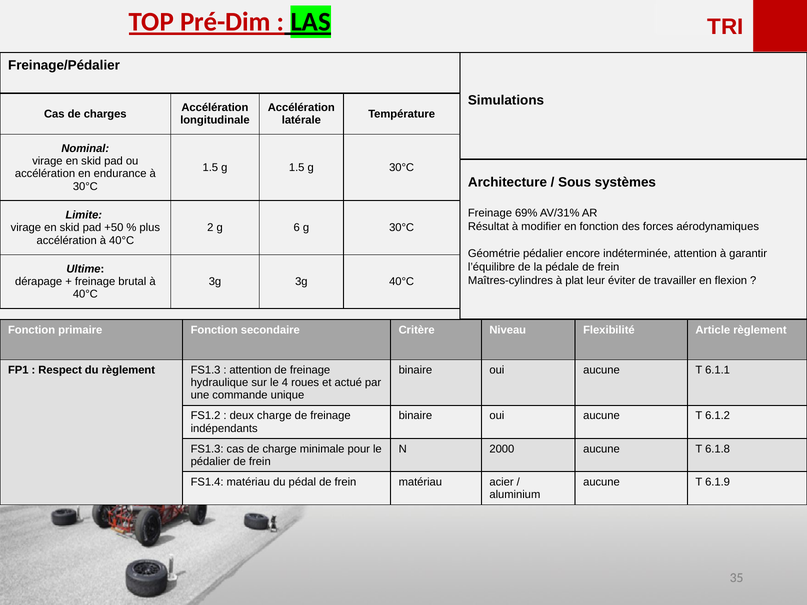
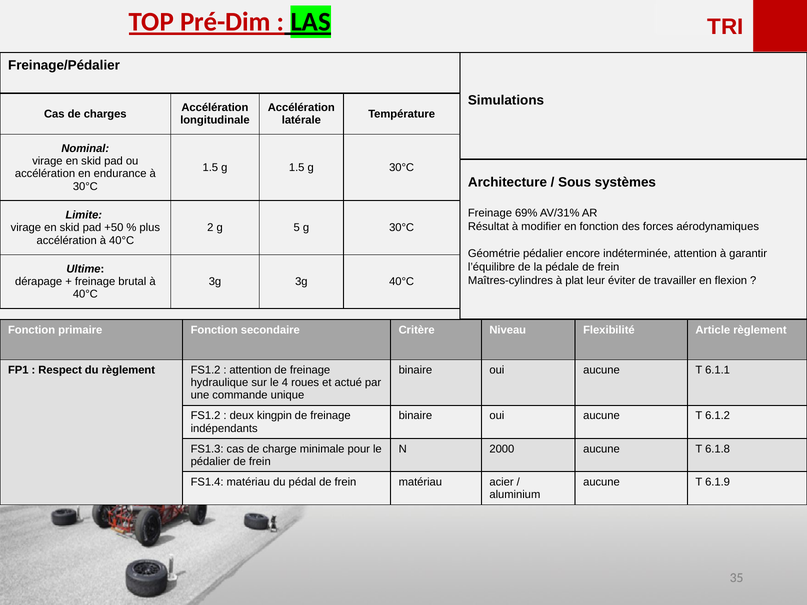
6: 6 -> 5 (297, 228)
règlement FS1.3: FS1.3 -> FS1.2 (206, 370)
deux charge: charge -> kingpin (274, 416)
